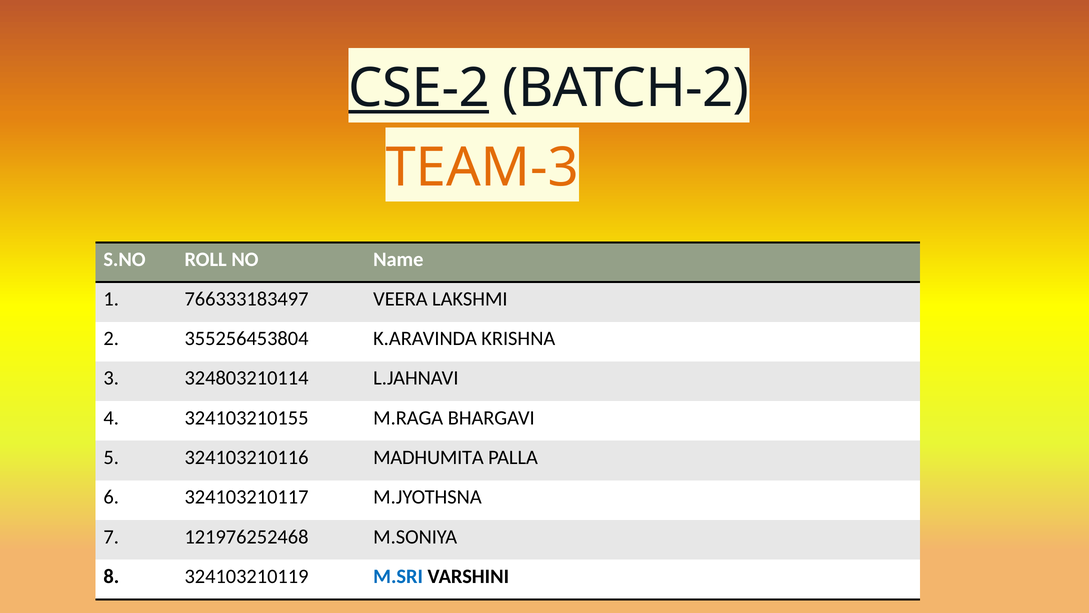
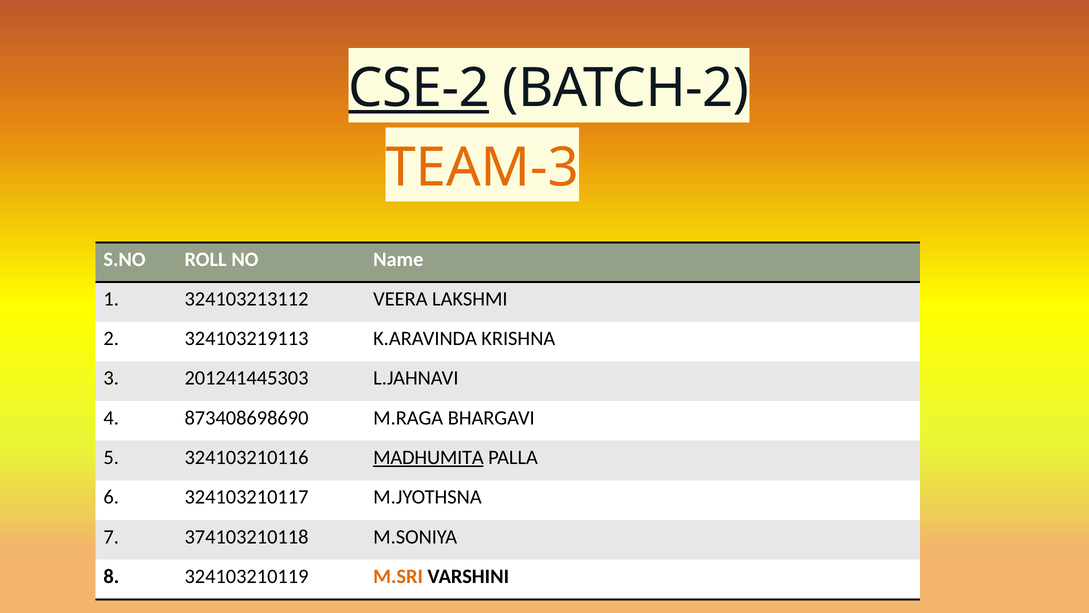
766333183497: 766333183497 -> 324103213112 (246, 299)
355256453804: 355256453804 -> 324103219113 (246, 338)
324803210114: 324803210114 -> 201241445303 (246, 378)
324103210155: 324103210155 -> 873408698690 (246, 418)
MADHUMITA underline: none -> present (428, 457)
121976252468: 121976252468 -> 374103210118 (246, 536)
M.SRI colour: blue -> orange (398, 576)
